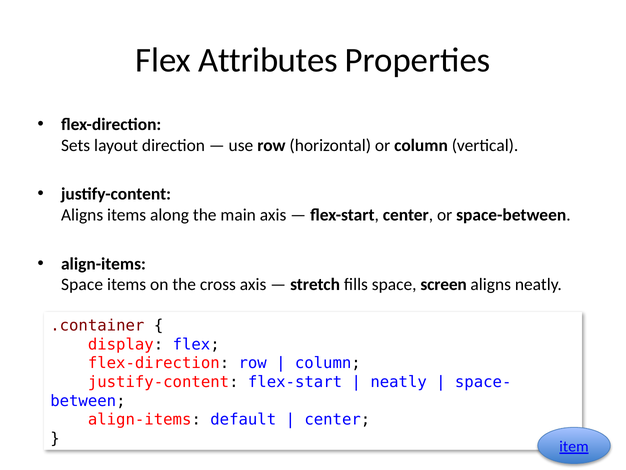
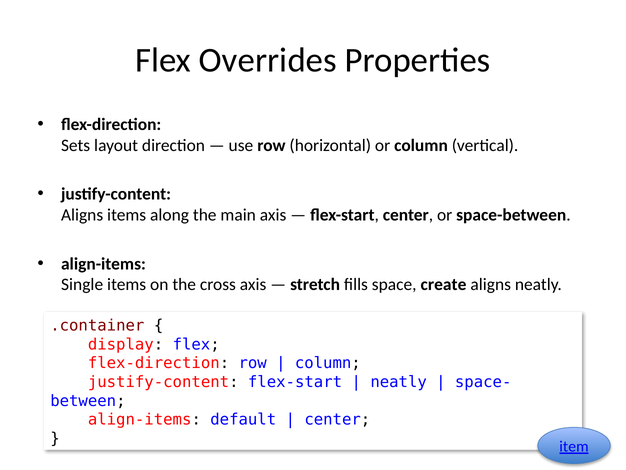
Attributes: Attributes -> Overrides (268, 60)
Space: Space -> Single (82, 284)
screen: screen -> create (444, 284)
